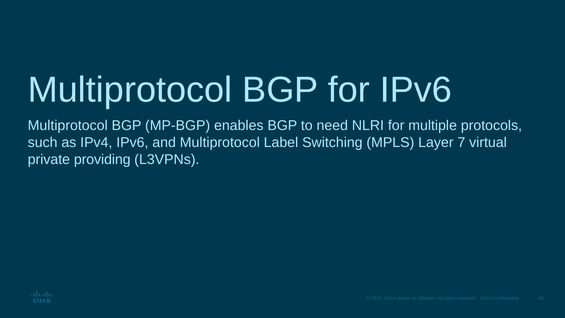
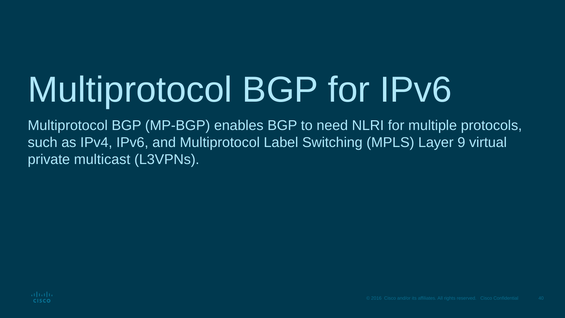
7: 7 -> 9 (461, 142)
providing: providing -> multicast (102, 159)
